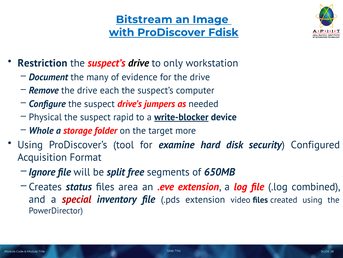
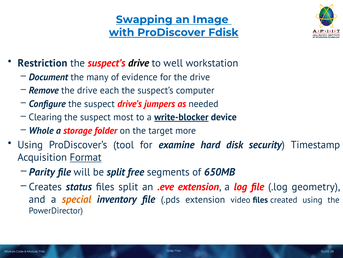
Bitstream: Bitstream -> Swapping (144, 19)
only: only -> well (173, 63)
Physical: Physical -> Clearing (45, 117)
rapid: rapid -> most (123, 117)
Configured: Configured -> Timestamp (315, 144)
Format underline: none -> present (86, 157)
Ignore: Ignore -> Parity (42, 172)
files area: area -> split (128, 186)
combined: combined -> geometry (316, 186)
special colour: red -> orange (77, 199)
